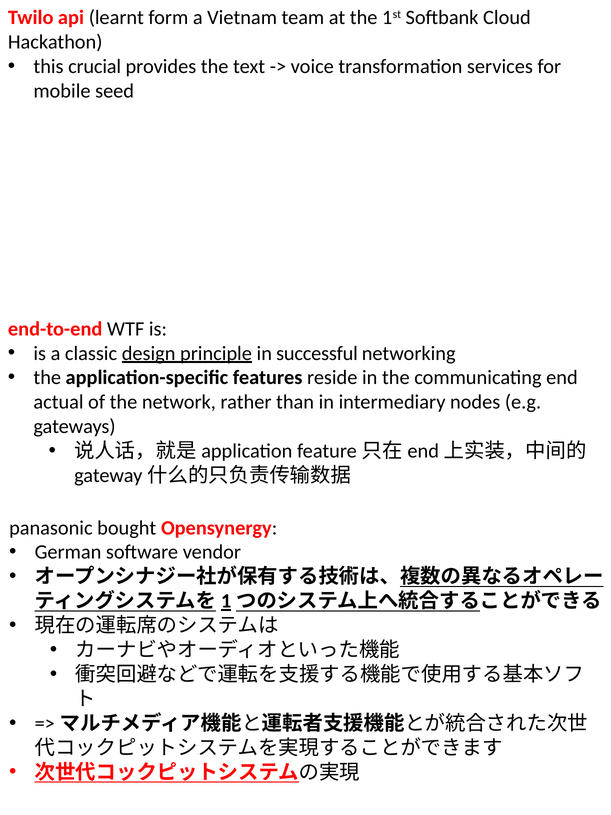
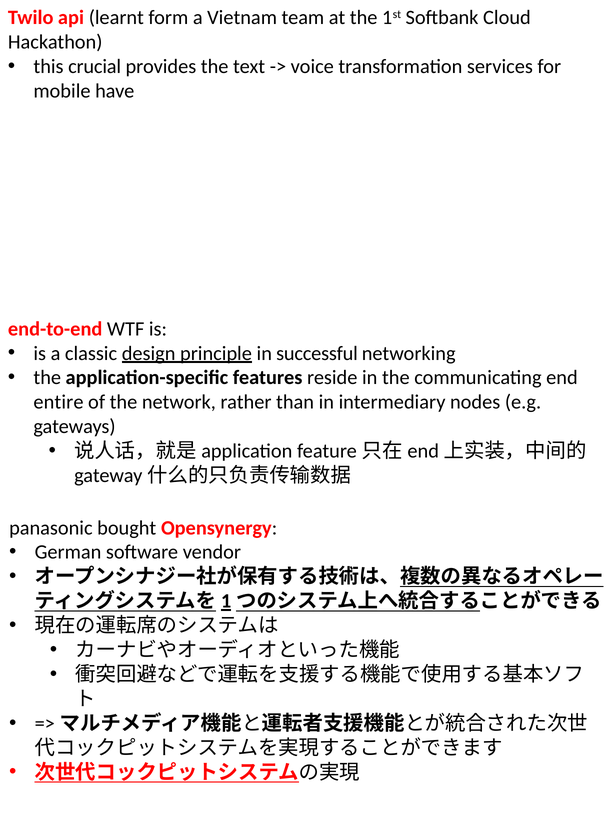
seed: seed -> have (115, 91)
actual: actual -> entire (58, 402)
